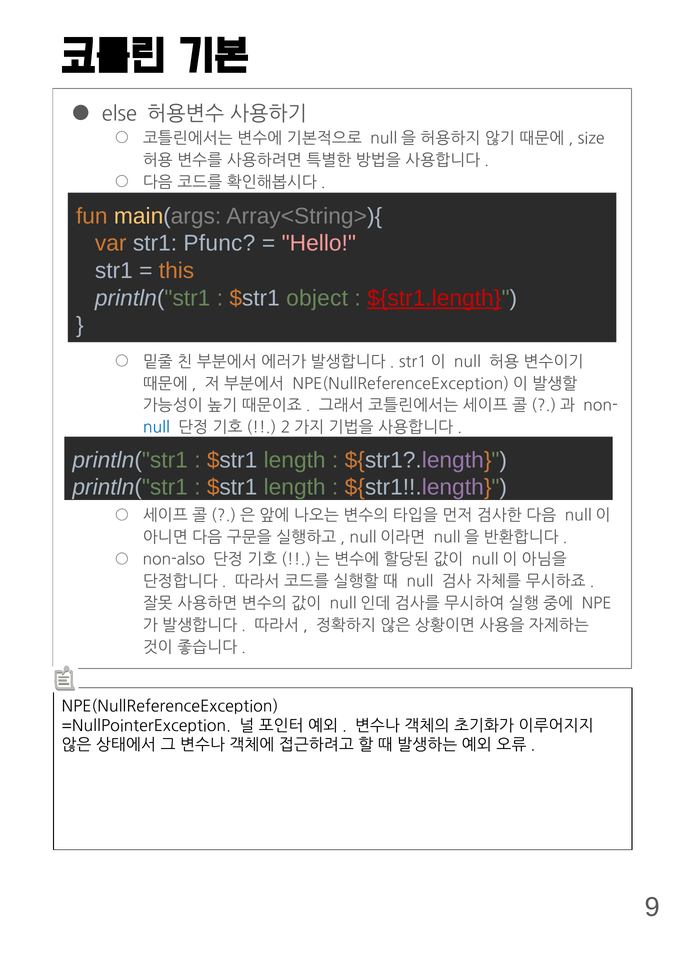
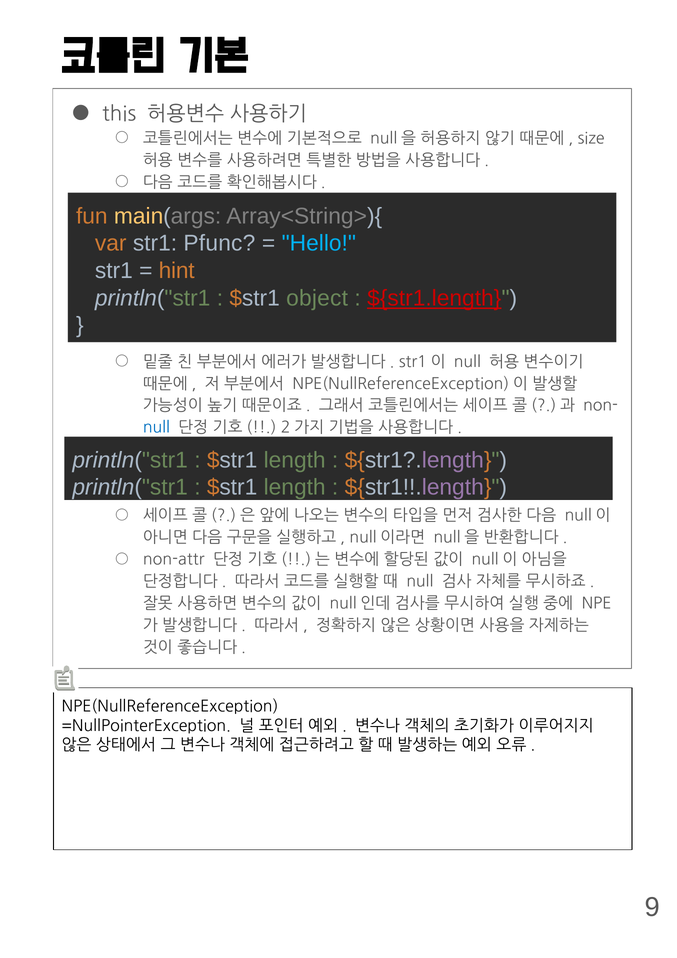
else: else -> this (119, 114)
Hello colour: pink -> light blue (319, 243)
this: this -> hint (177, 271)
non-also: non-also -> non-attr (174, 559)
